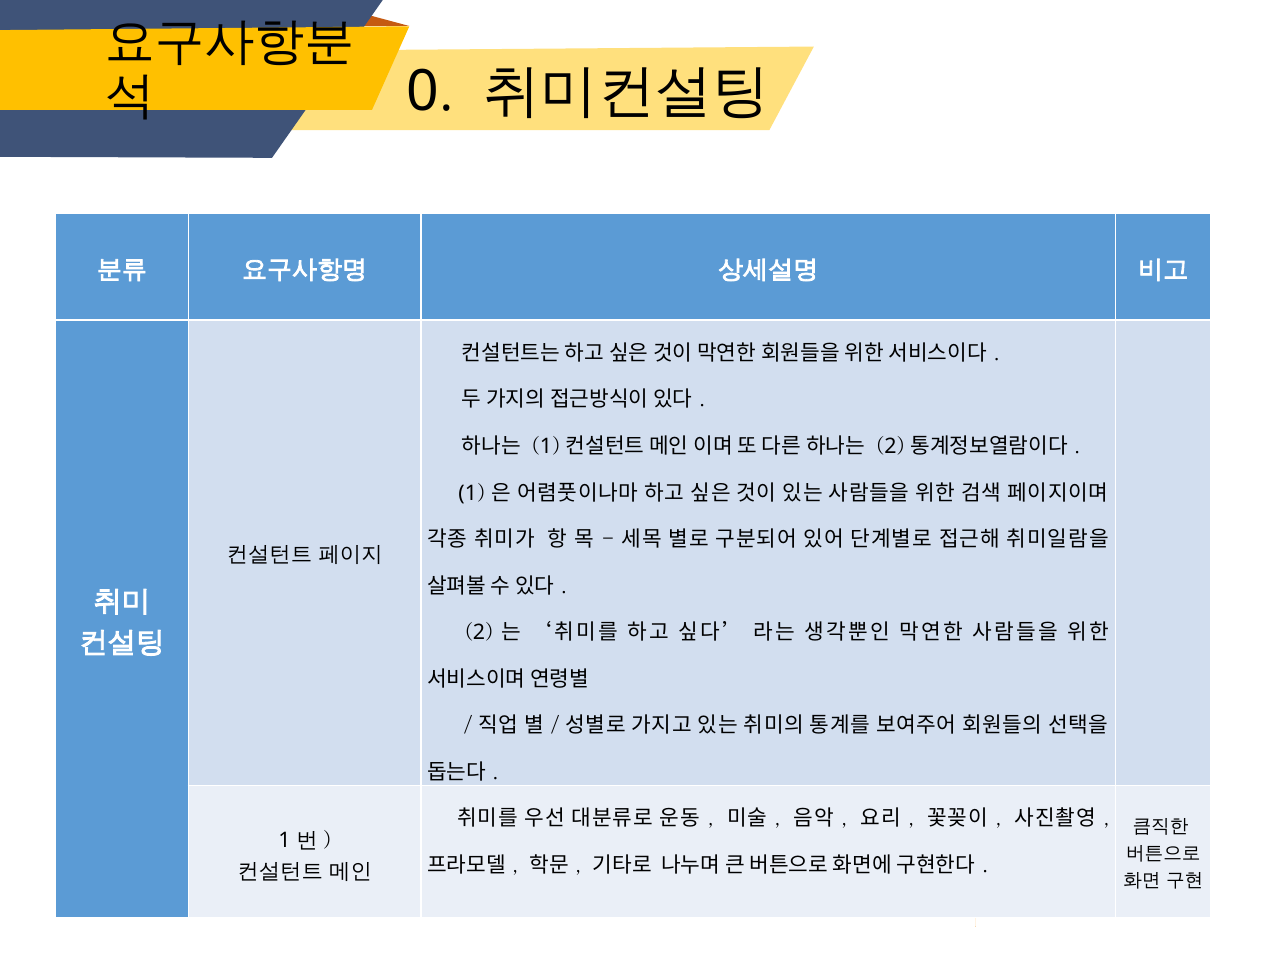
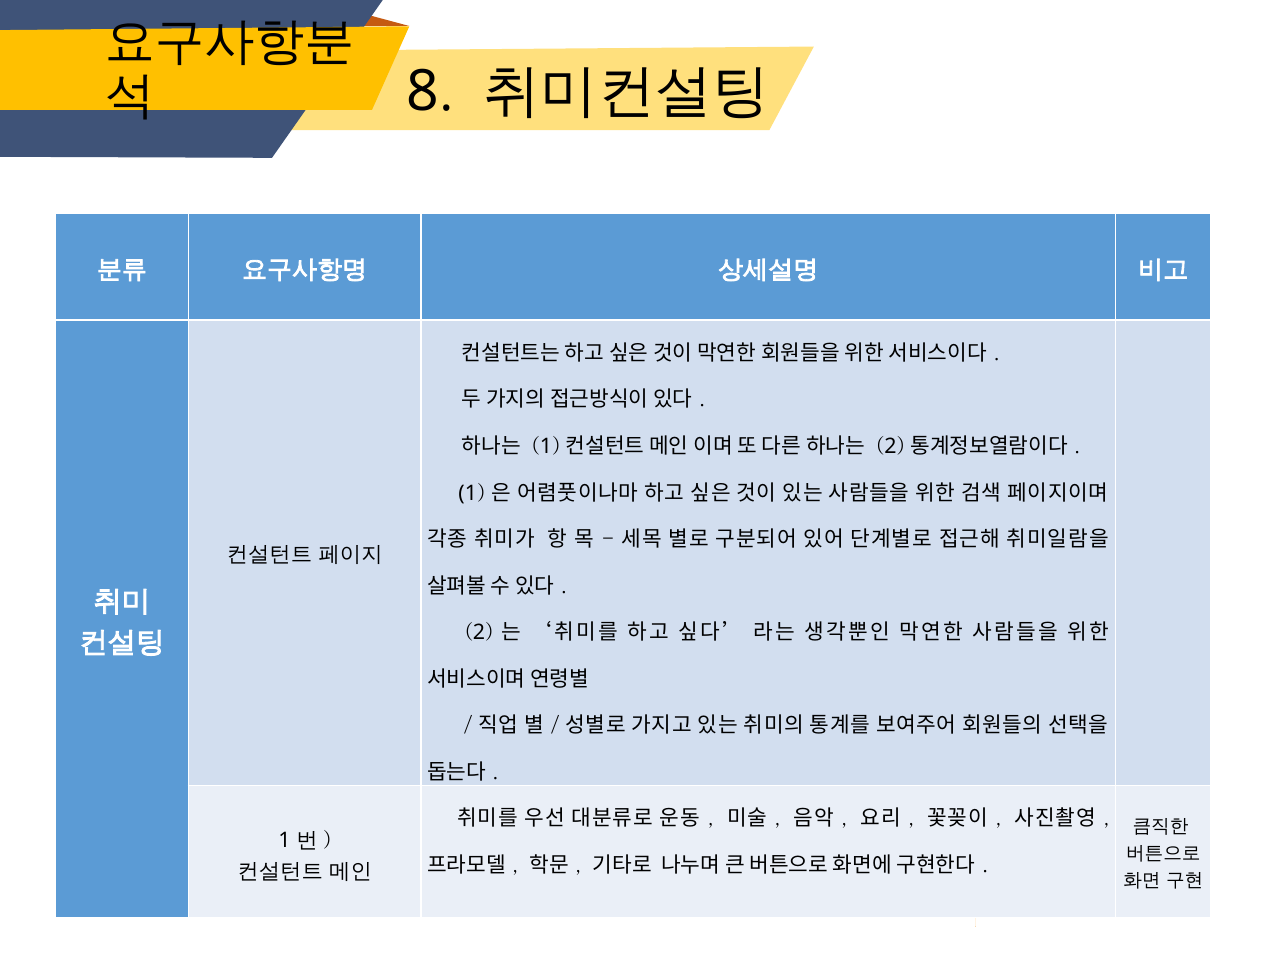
0: 0 -> 8 (423, 91)
